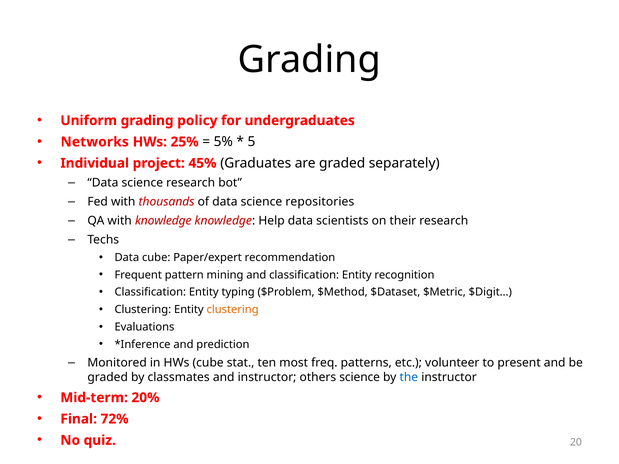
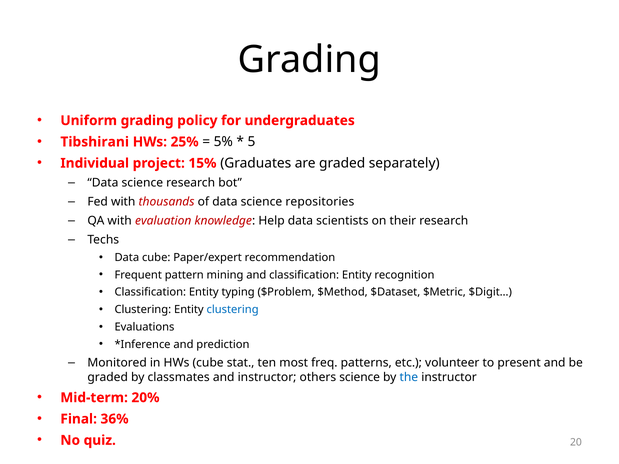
Networks: Networks -> Tibshirani (95, 142)
45%: 45% -> 15% (202, 163)
with knowledge: knowledge -> evaluation (163, 221)
clustering colour: orange -> blue (233, 310)
72%: 72% -> 36% (115, 419)
